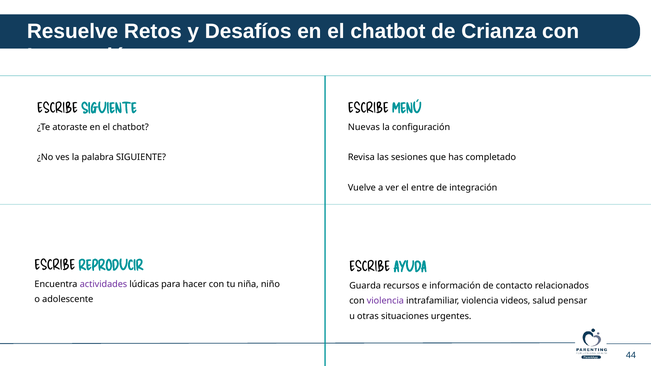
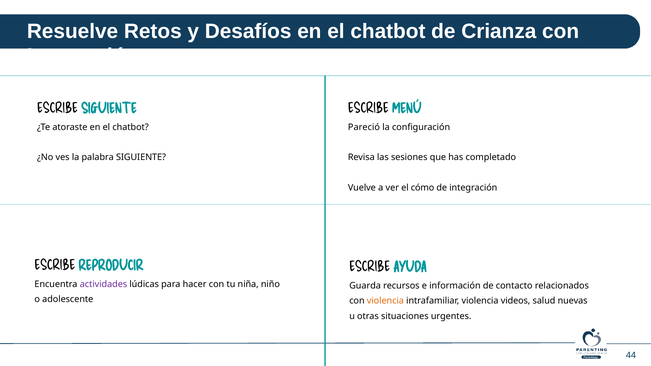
Nuevas: Nuevas -> Pareció (364, 127)
entre: entre -> cómo (423, 188)
violencia colour: purple -> orange (385, 301)
pensar: pensar -> nuevas (573, 301)
